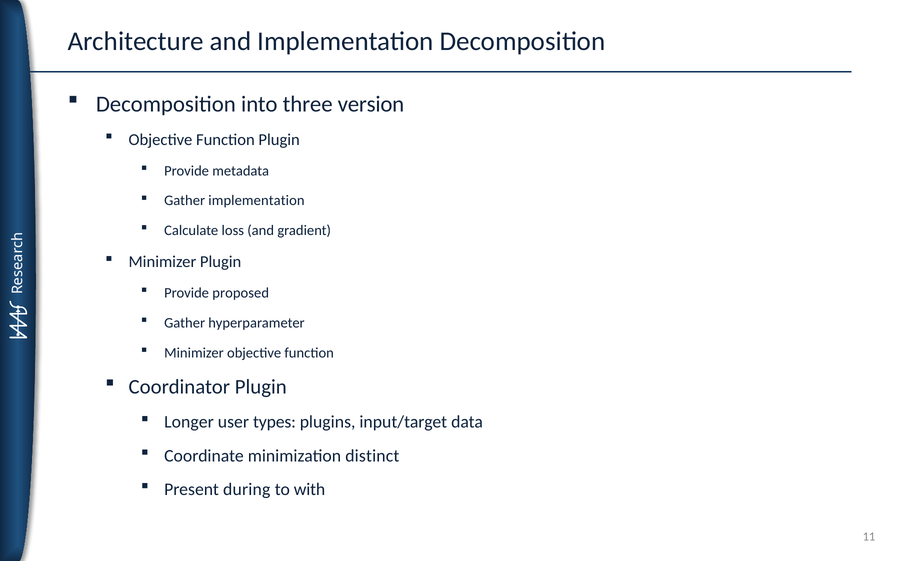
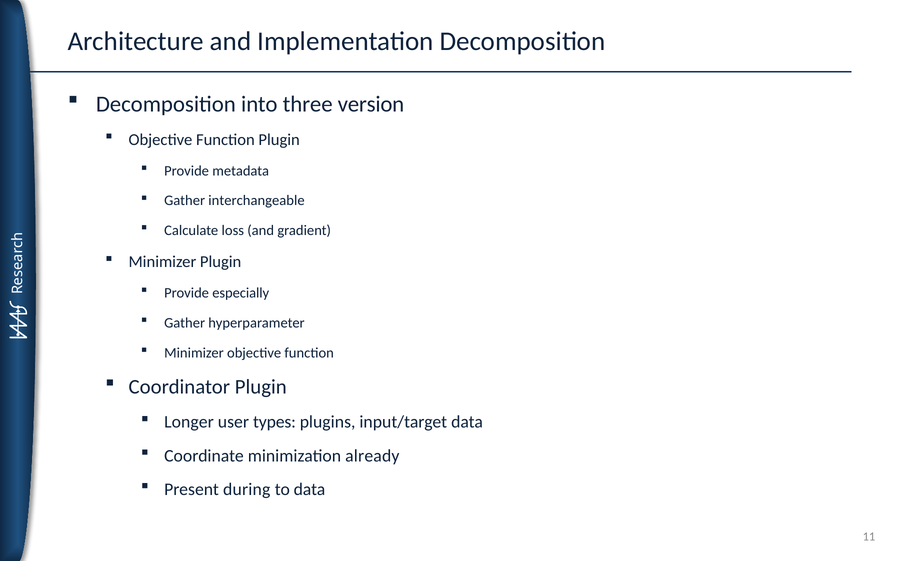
Gather implementation: implementation -> interchangeable (257, 201)
proposed: proposed -> especially (241, 293)
distinct: distinct -> already (372, 456)
to with: with -> data (310, 490)
